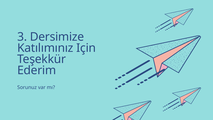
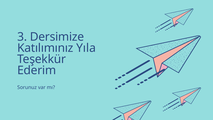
Için: Için -> Yıla (86, 48)
